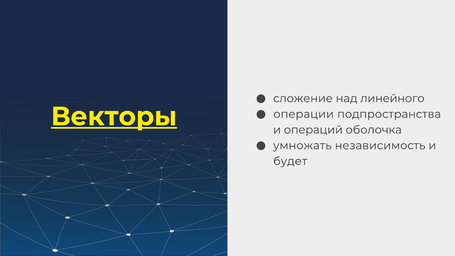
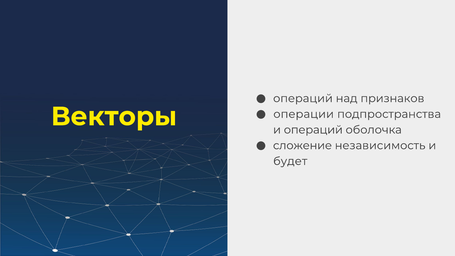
сложение: сложение -> операций (303, 98)
линейного: линейного -> признаков (392, 98)
Векторы underline: present -> none (114, 116)
умножать: умножать -> сложение (302, 145)
